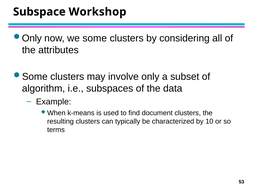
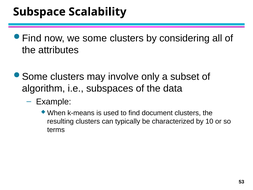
Workshop: Workshop -> Scalability (98, 12)
Only: Only -> Find (32, 38)
